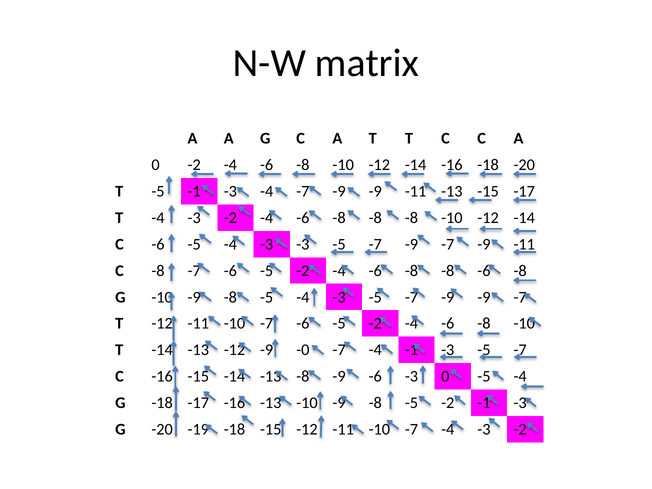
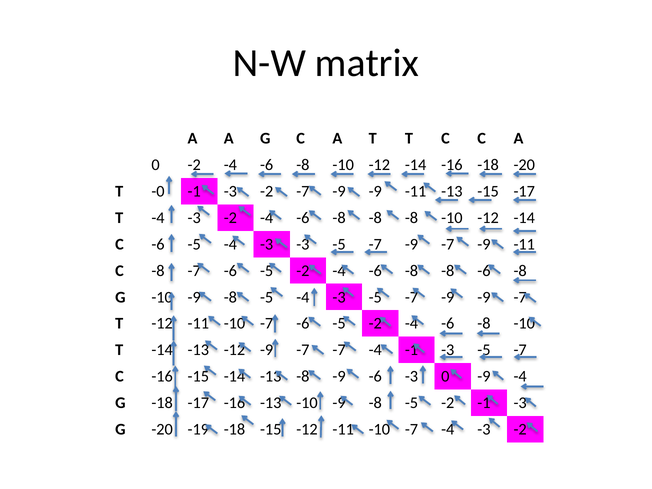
T -5: -5 -> -0 (158, 191)
-4: -4 -> -2 (267, 191)
-0: -0 -> -7 (303, 350)
-5: -5 -> -9 (484, 376)
